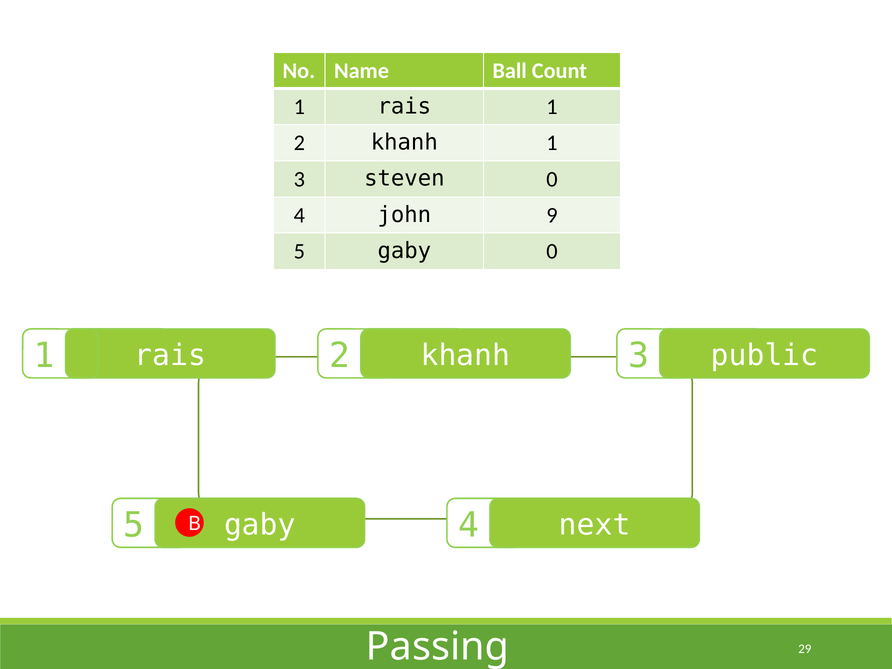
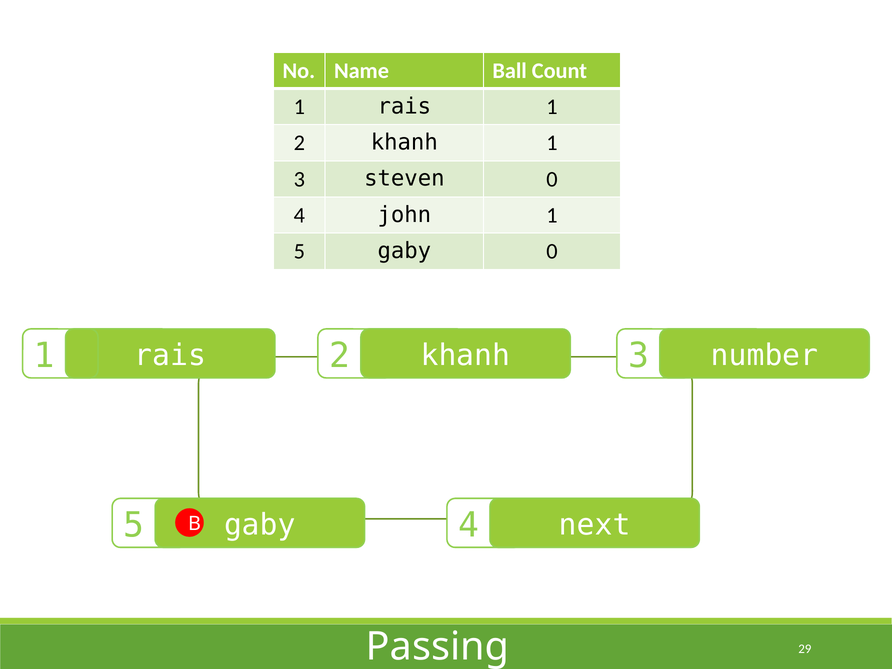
john 9: 9 -> 1 (552, 215)
public: public -> number (765, 355)
